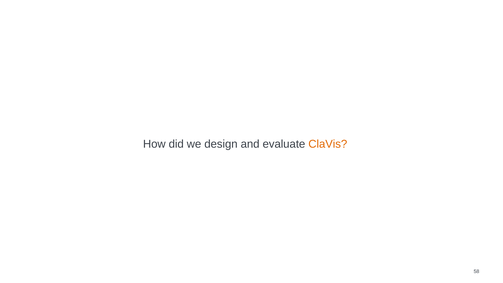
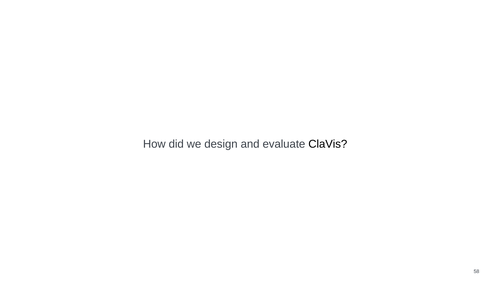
ClaVis colour: orange -> black (328, 144)
